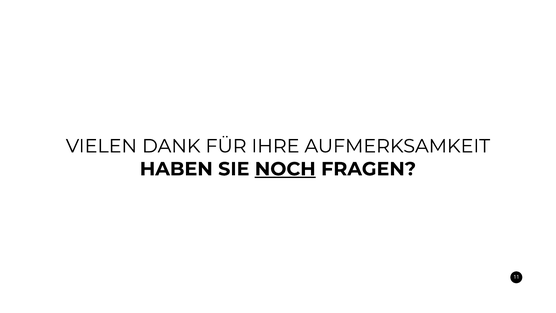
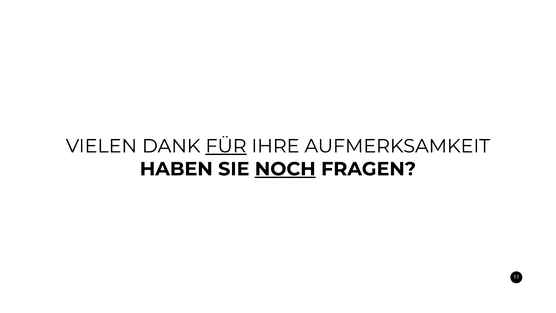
FÜR underline: none -> present (226, 146)
